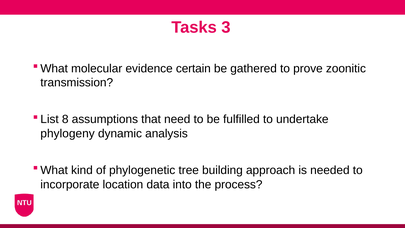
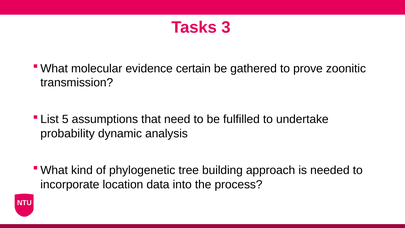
8: 8 -> 5 (65, 119)
phylogeny: phylogeny -> probability (68, 133)
